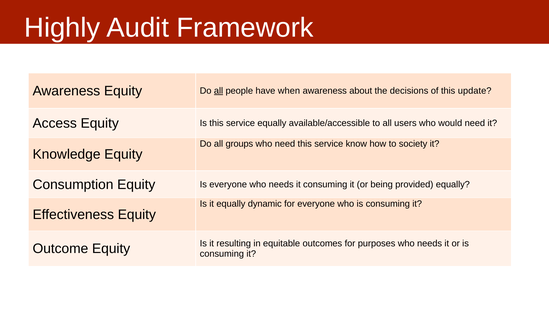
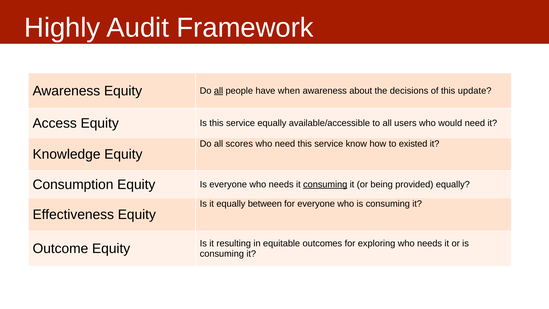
groups: groups -> scores (239, 144)
society: society -> existed (413, 144)
consuming underline: none -> present (325, 184)
dynamic: dynamic -> between (265, 204)
purposes: purposes -> exploring (377, 243)
